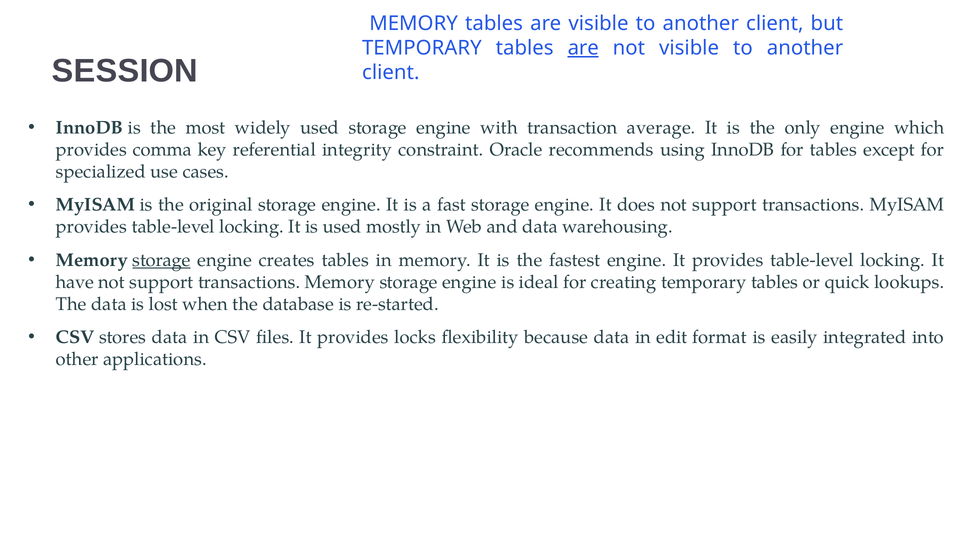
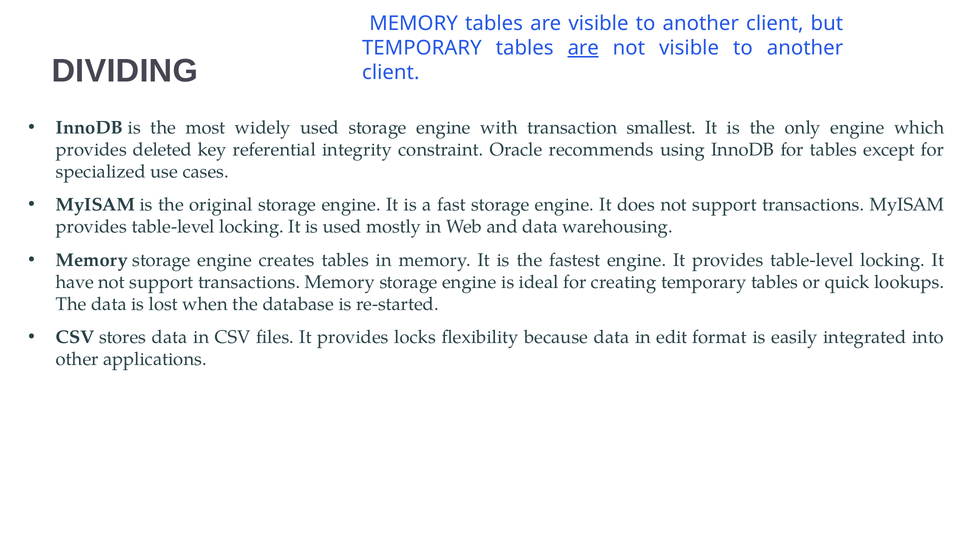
SESSION: SESSION -> DIVIDING (125, 71)
average: average -> smallest (661, 128)
comma: comma -> deleted (162, 150)
storage underline: present -> none (162, 260)
